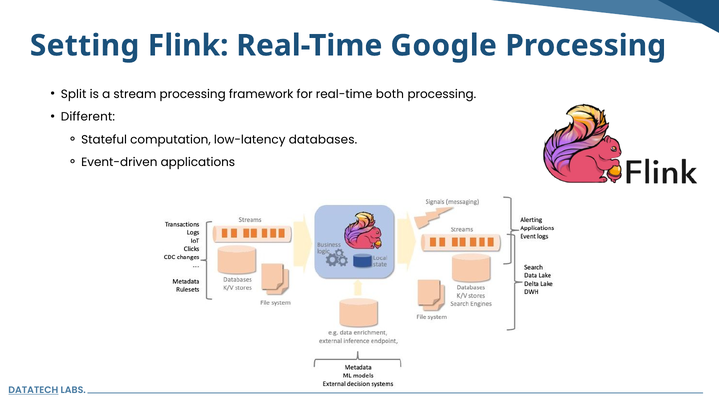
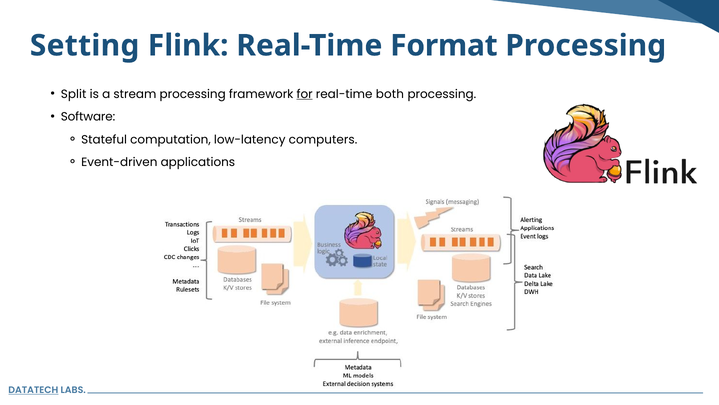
Google: Google -> Format (444, 46)
for underline: none -> present (305, 94)
Different: Different -> Software (88, 117)
databases: databases -> computers (323, 140)
